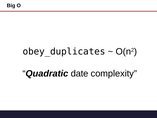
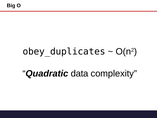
date: date -> data (80, 73)
